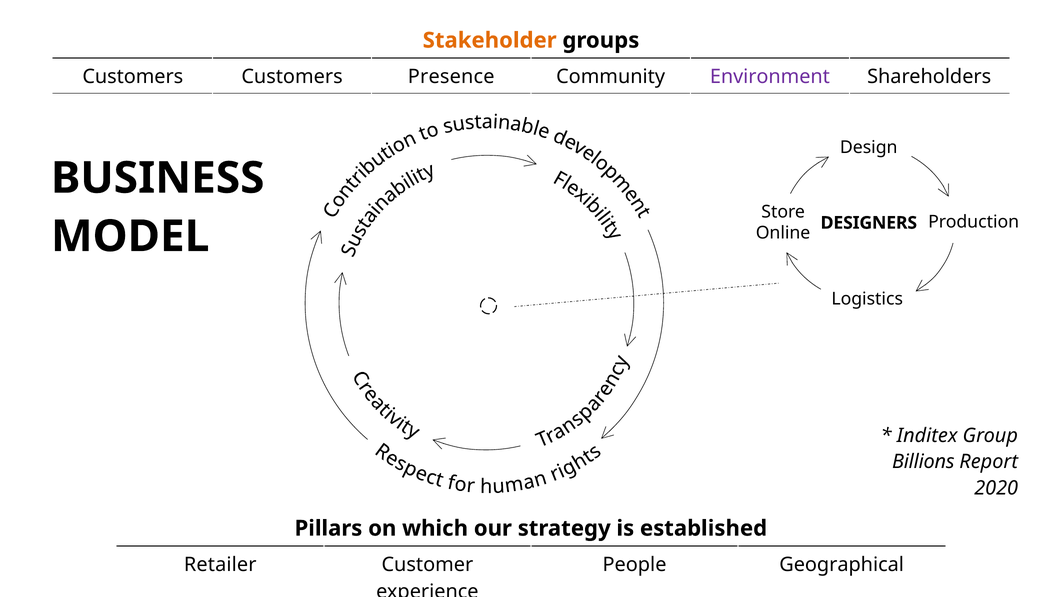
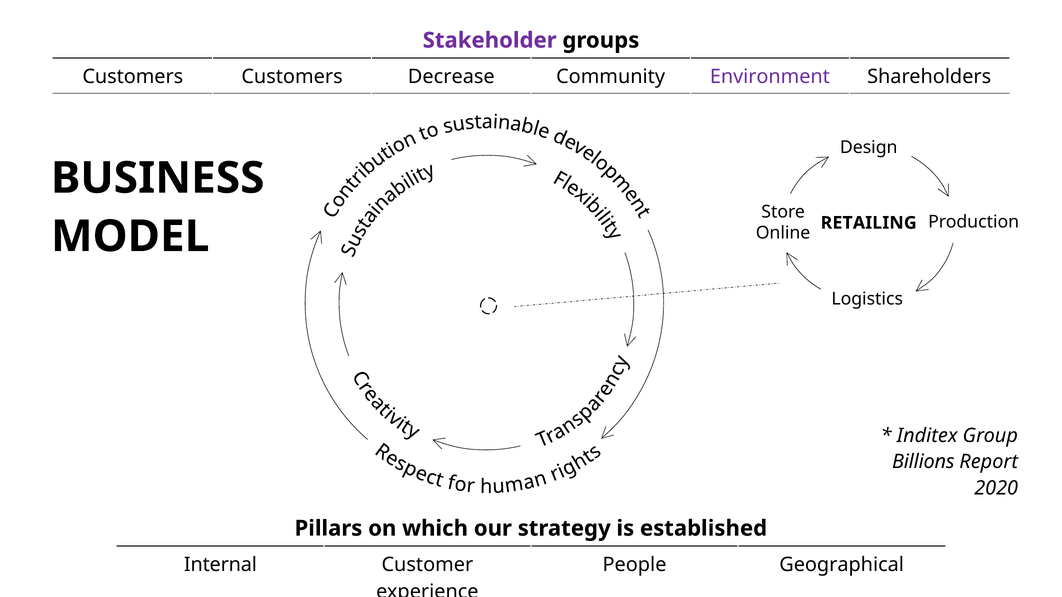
Stakeholder colour: orange -> purple (490, 40)
Presence: Presence -> Decrease (451, 77)
DESIGNERS: DESIGNERS -> RETAILING (869, 223)
Retailer: Retailer -> Internal (220, 565)
